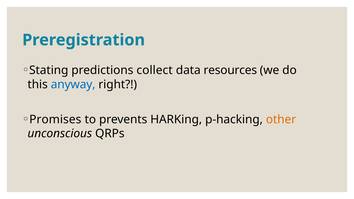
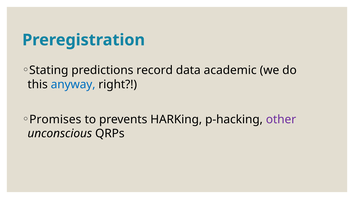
collect: collect -> record (155, 70)
resources: resources -> academic (230, 70)
other colour: orange -> purple (281, 119)
